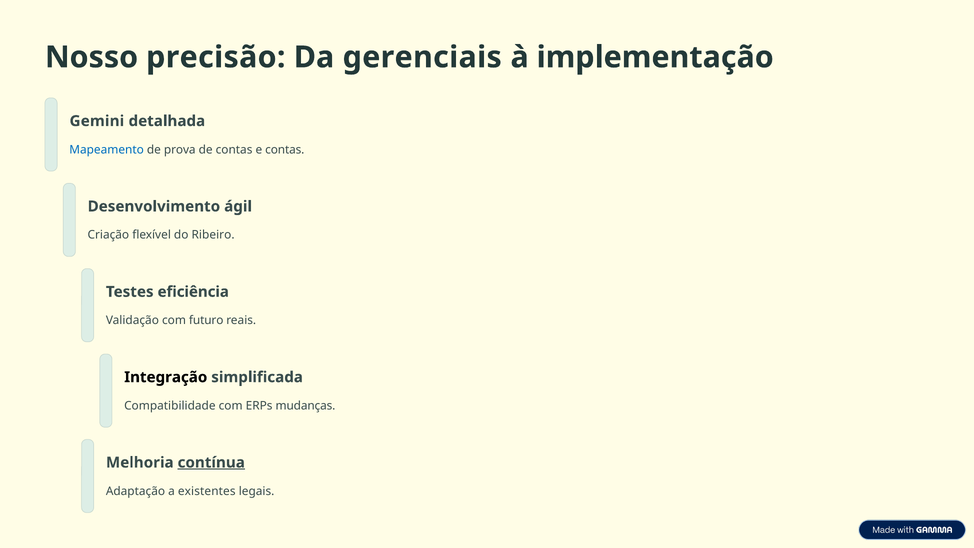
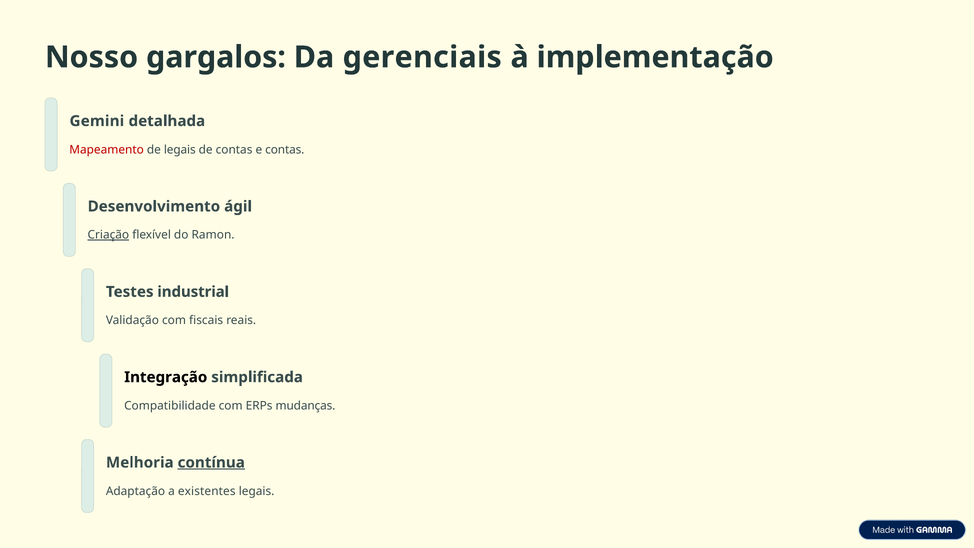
precisão: precisão -> gargalos (216, 57)
Mapeamento colour: blue -> red (107, 150)
de prova: prova -> legais (180, 150)
Criação underline: none -> present (108, 235)
Ribeiro: Ribeiro -> Ramon (213, 235)
eficiência: eficiência -> industrial (193, 292)
futuro: futuro -> fiscais (206, 320)
